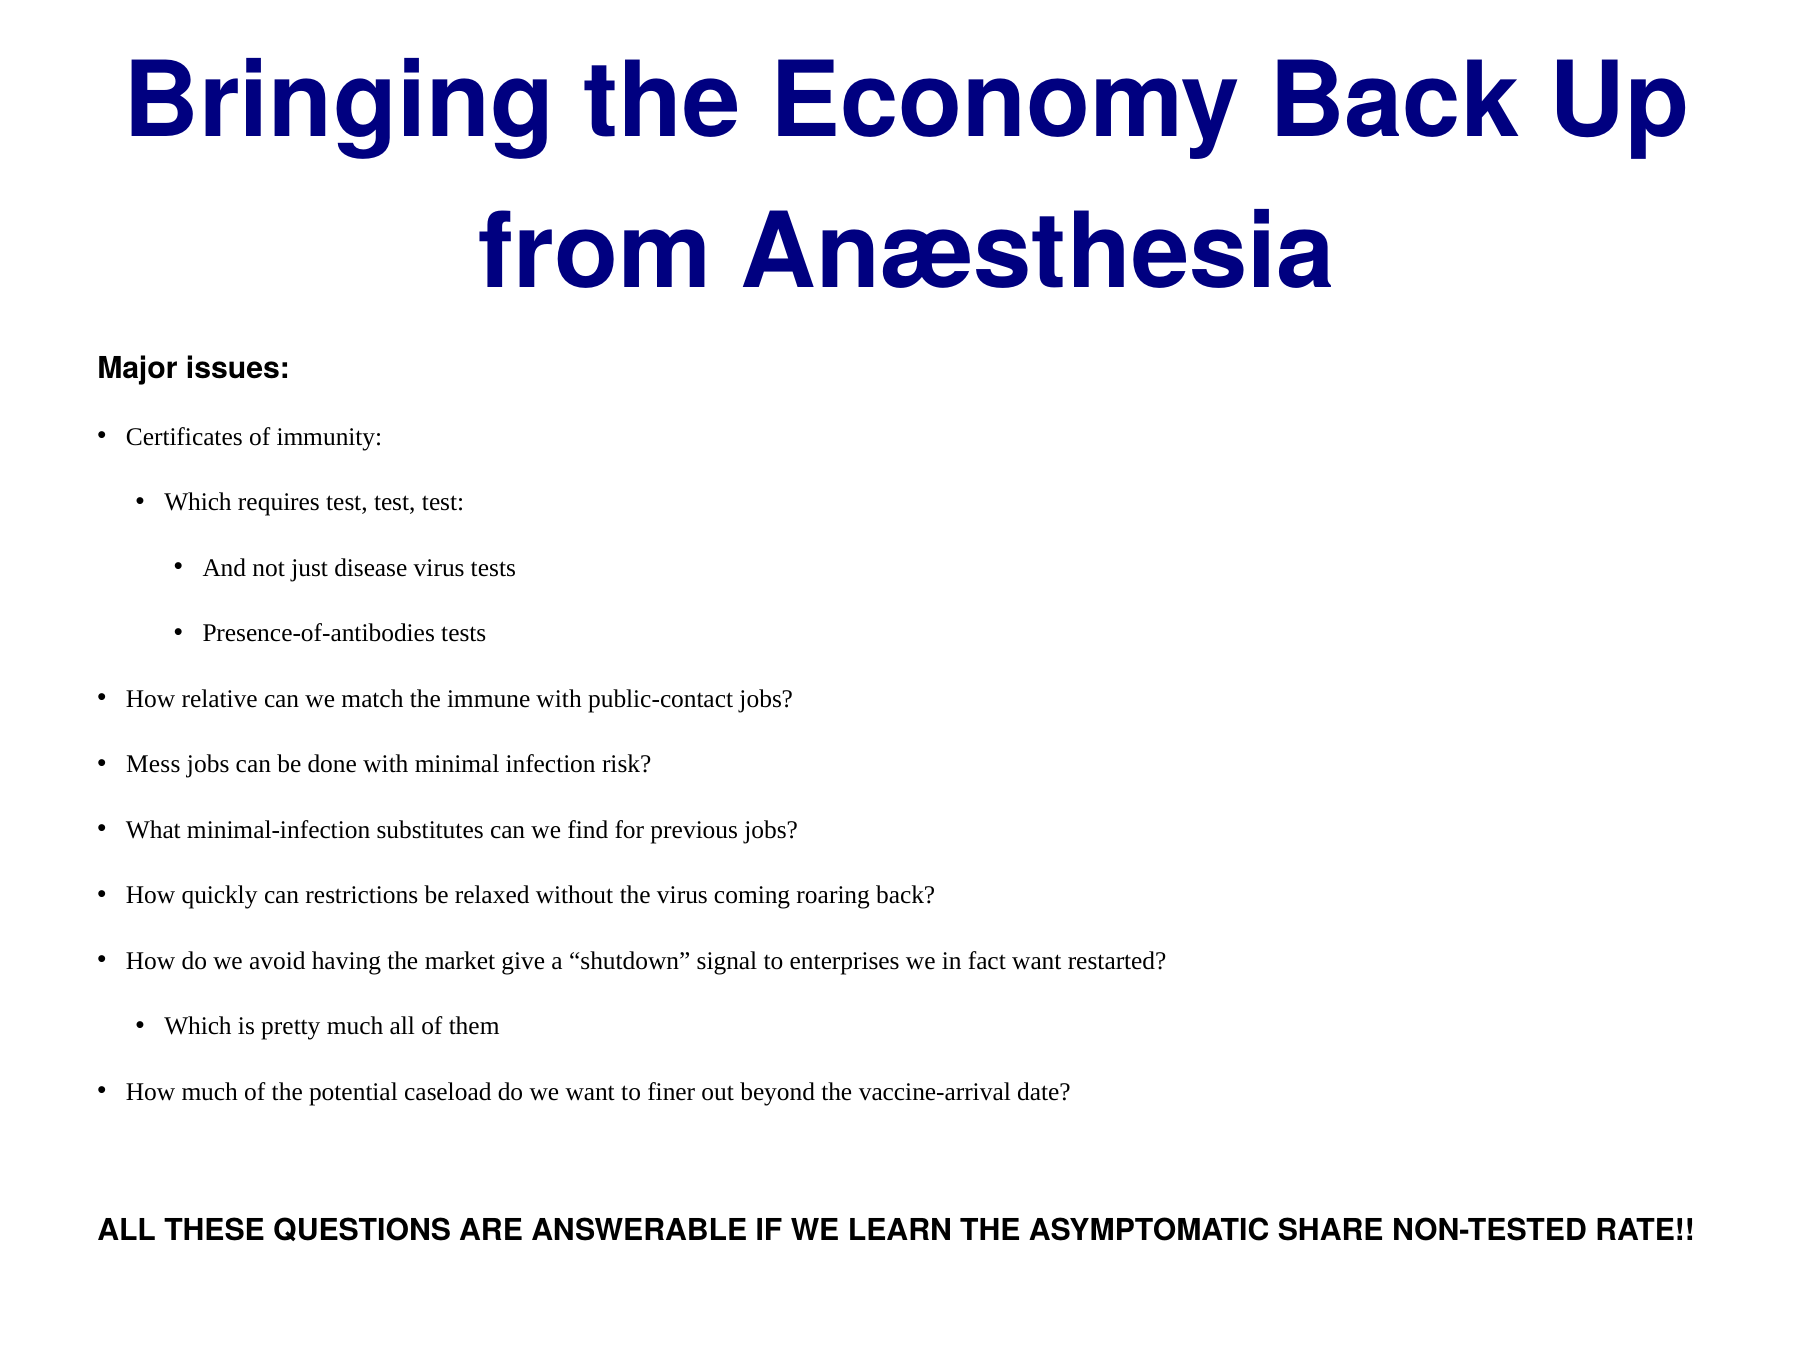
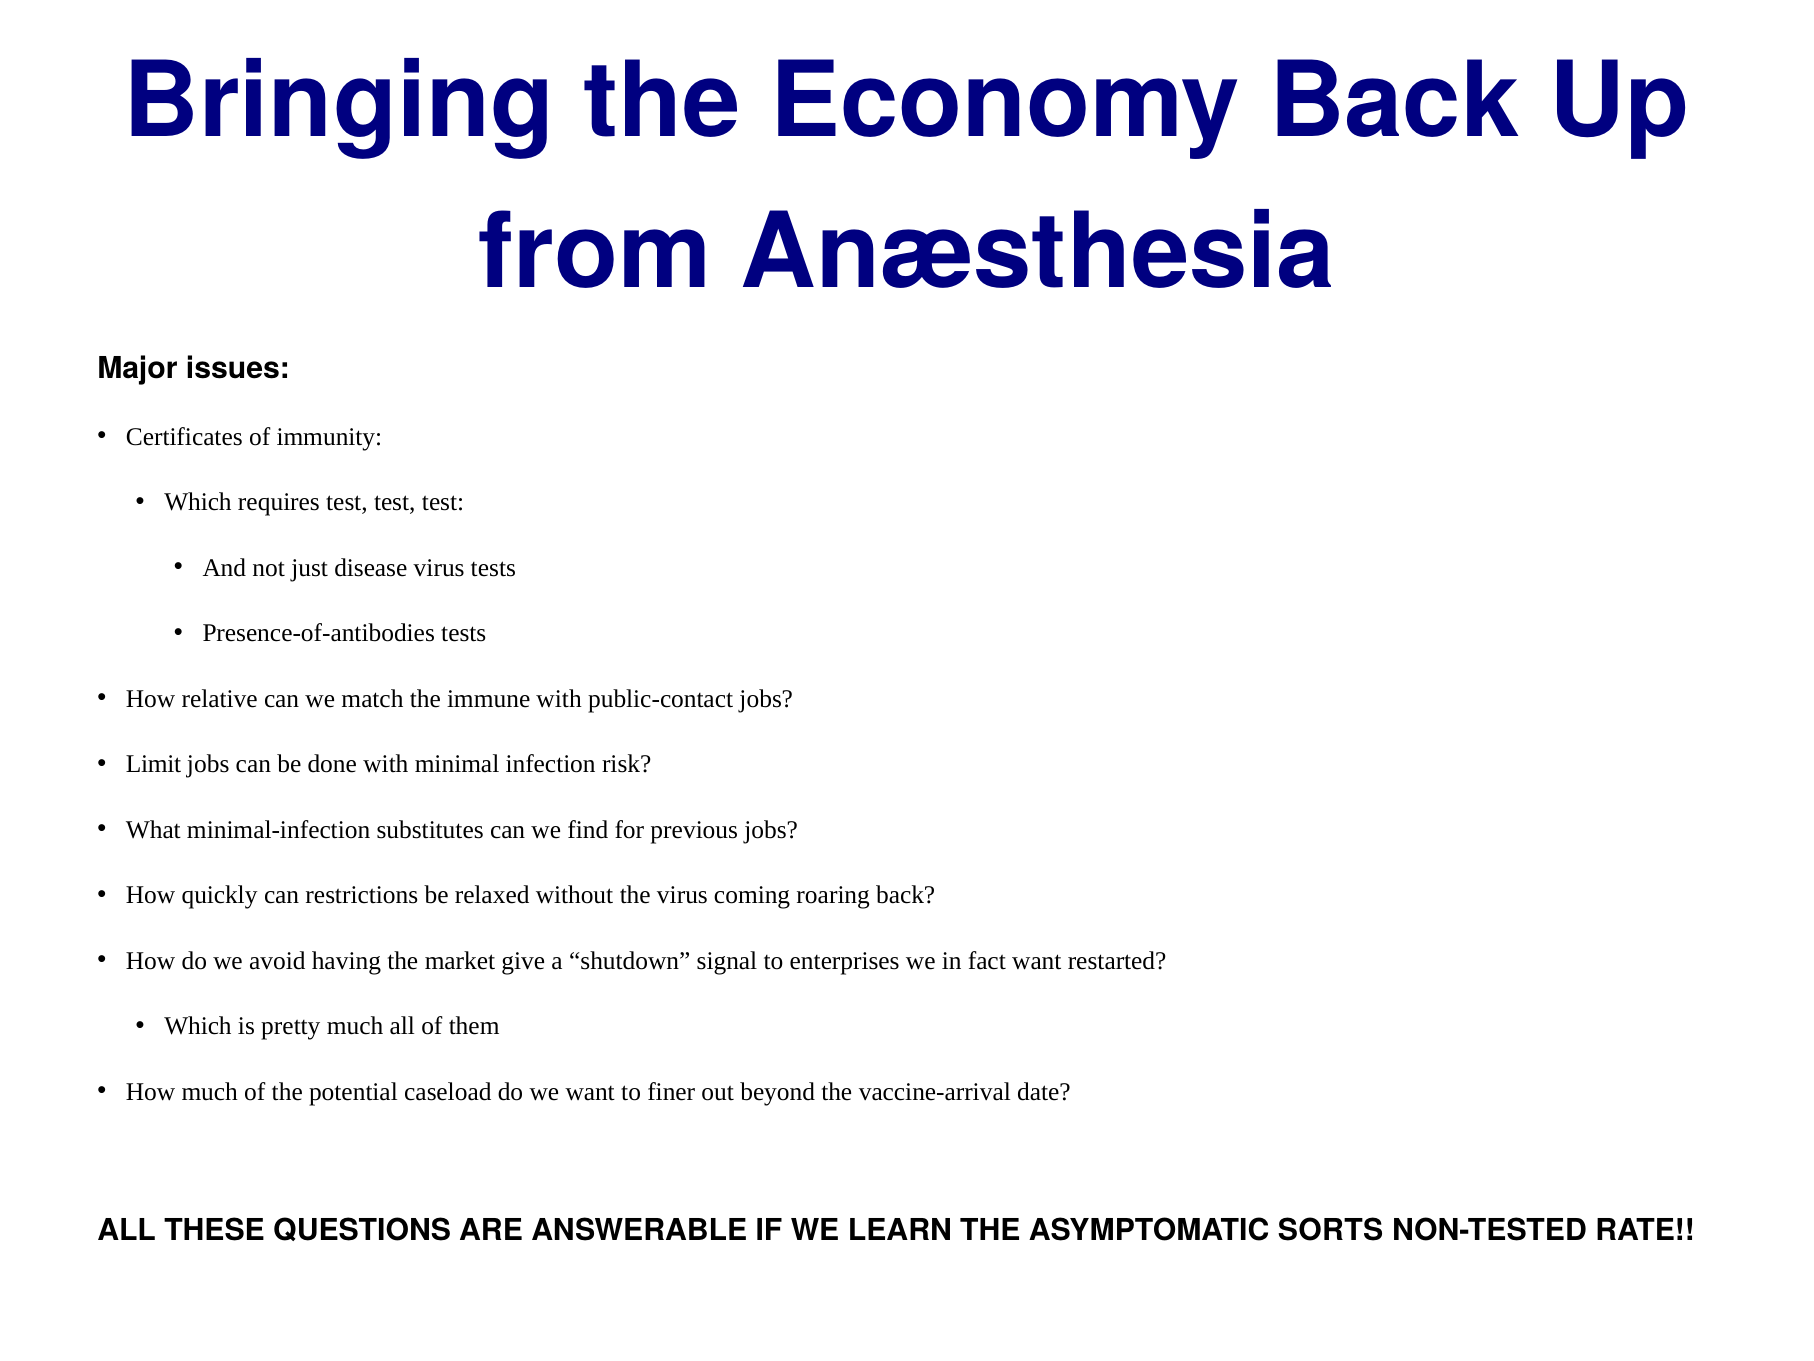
Mess: Mess -> Limit (154, 764)
SHARE: SHARE -> SORTS (1331, 1230)
